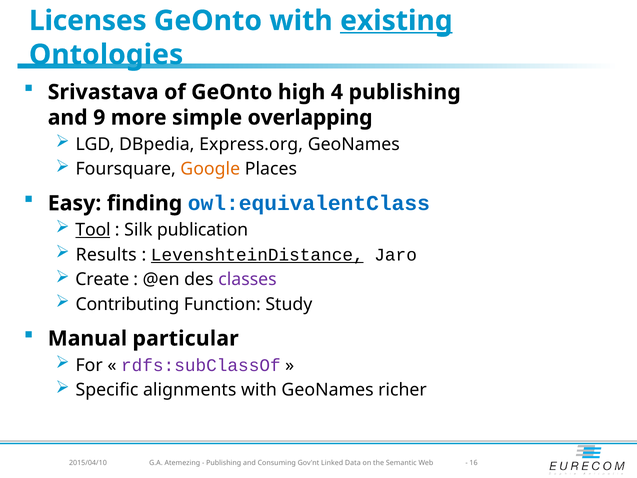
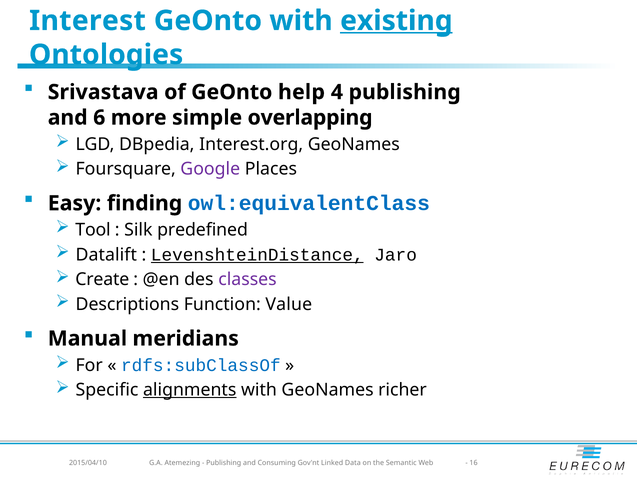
Licenses: Licenses -> Interest (88, 21)
high: high -> help (301, 92)
9: 9 -> 6 (99, 118)
Express.org: Express.org -> Interest.org (251, 144)
Google colour: orange -> purple (210, 169)
Tool underline: present -> none (93, 230)
publication: publication -> predefined (203, 230)
Results: Results -> Datalift (106, 255)
Contributing: Contributing -> Descriptions (127, 304)
Study: Study -> Value (289, 304)
particular: particular -> meridians (186, 338)
rdfs:subClassOf colour: purple -> blue (201, 365)
alignments underline: none -> present (190, 390)
